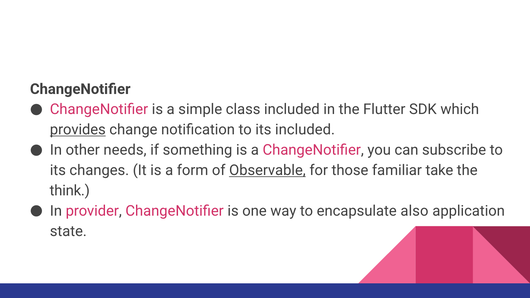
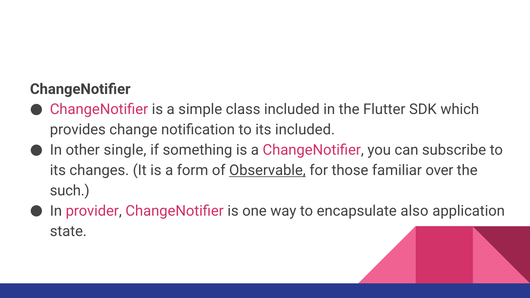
provides underline: present -> none (78, 130)
needs: needs -> single (125, 150)
take: take -> over (439, 170)
think: think -> such (70, 191)
